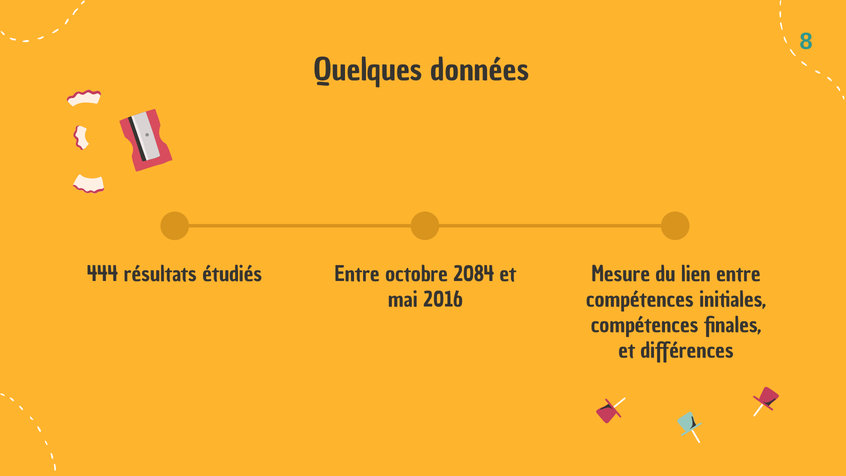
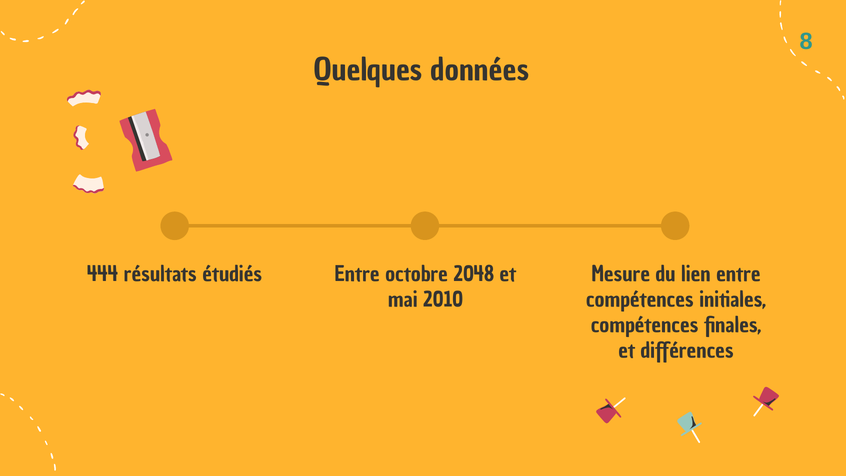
2084: 2084 -> 2048 (474, 274)
2016: 2016 -> 2010 (443, 300)
